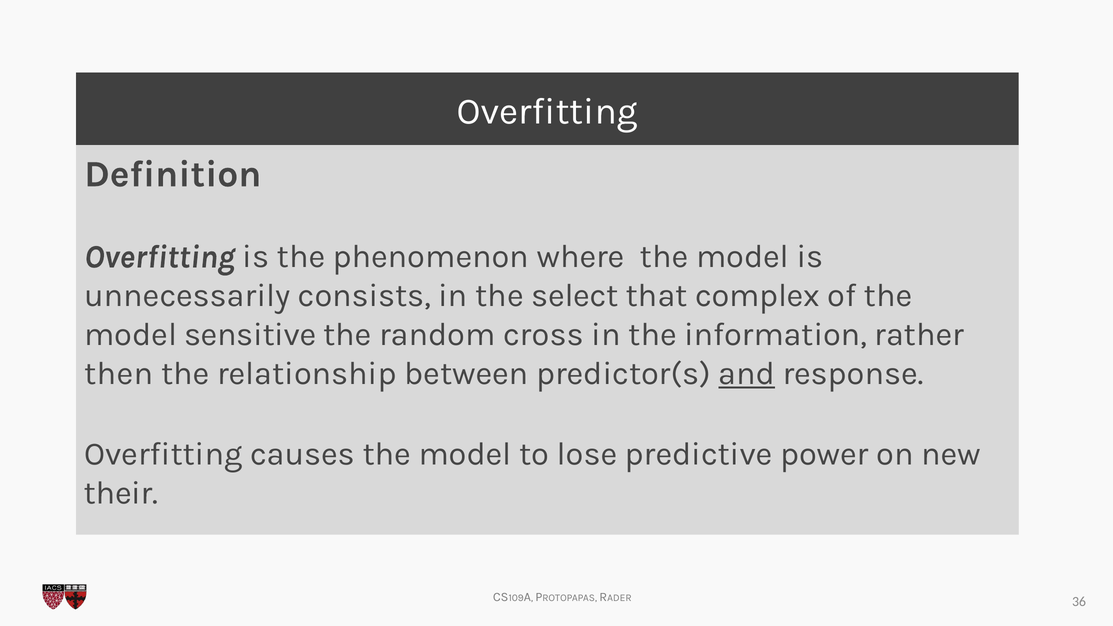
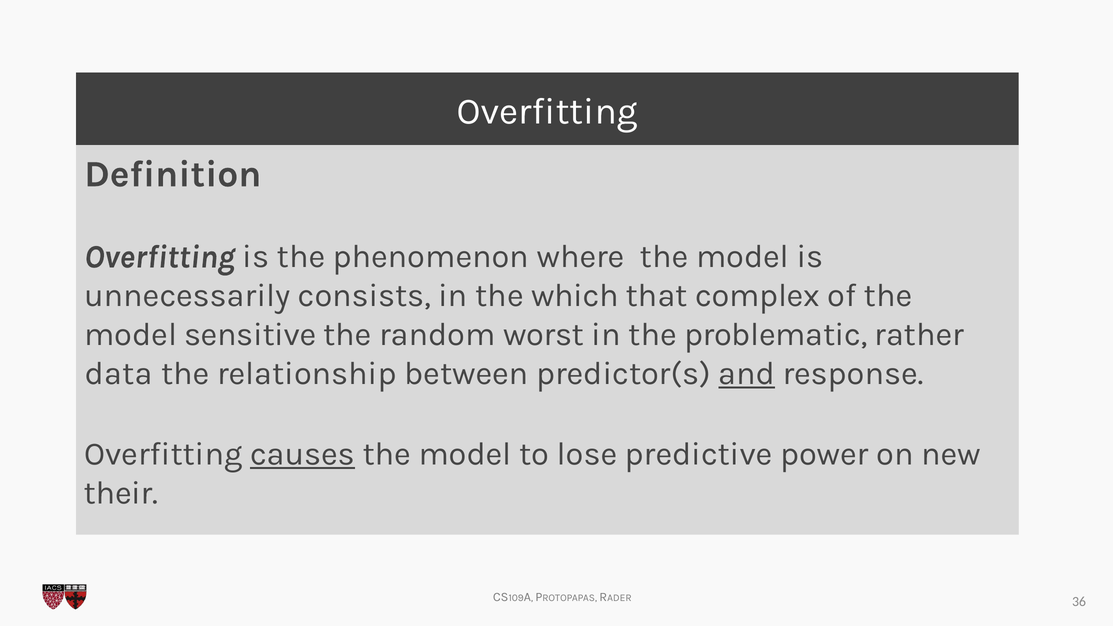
select: select -> which (575, 296)
cross: cross -> worst (544, 335)
information: information -> problematic (776, 335)
then: then -> data (119, 374)
causes underline: none -> present (303, 454)
